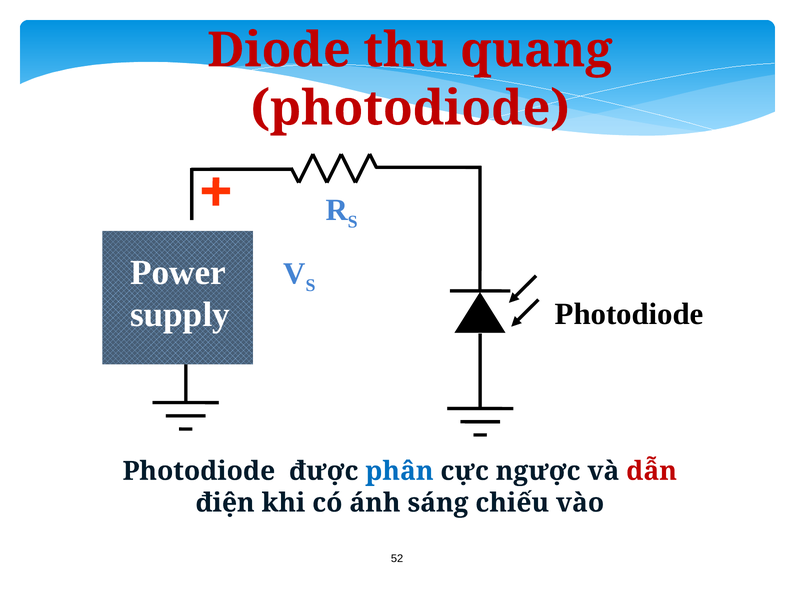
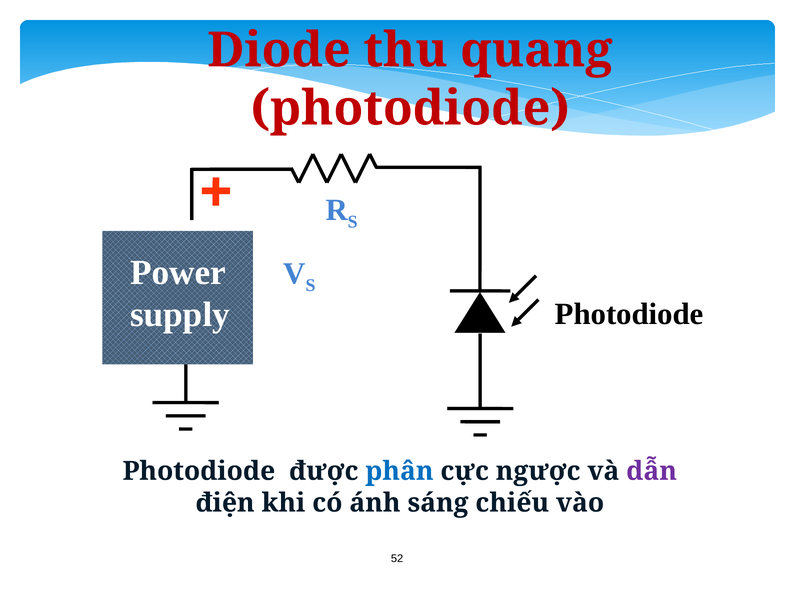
dẫn colour: red -> purple (652, 472)
